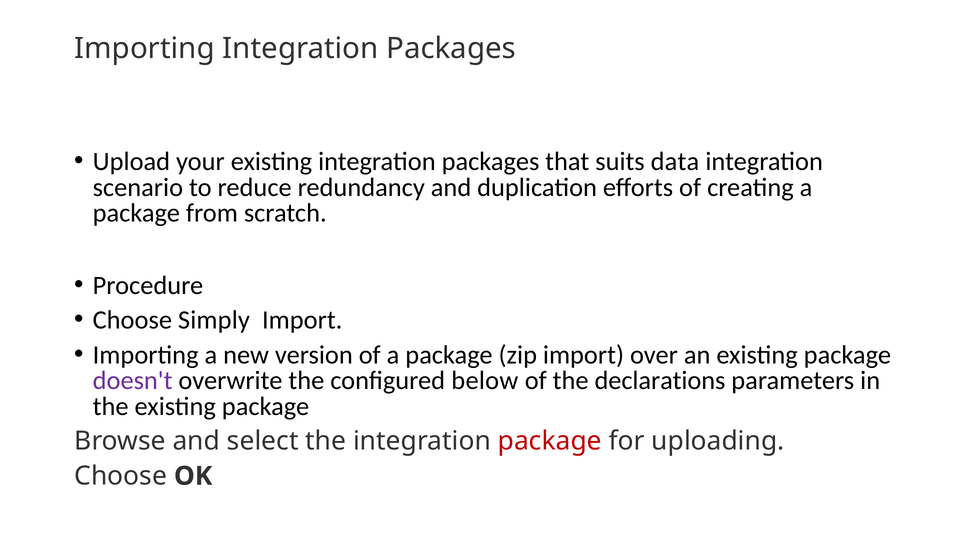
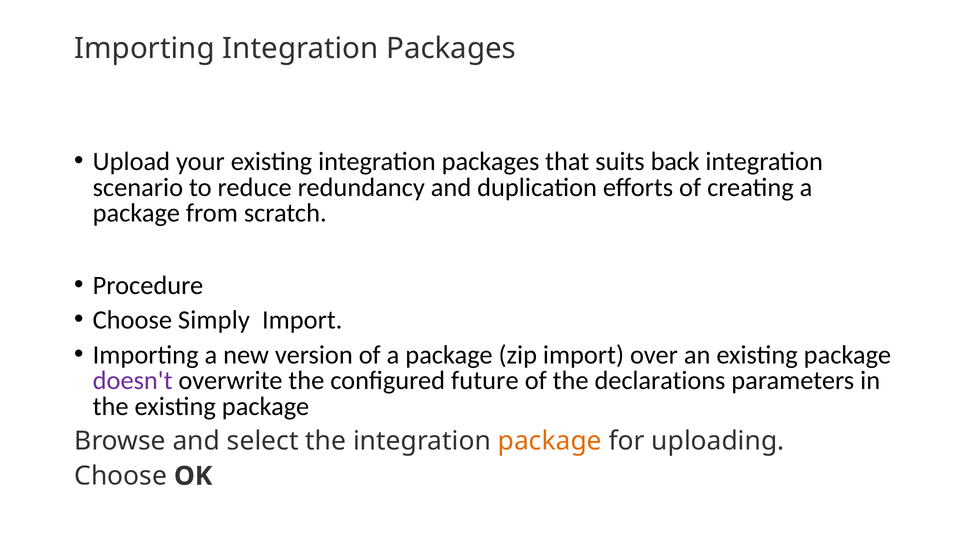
data: data -> back (675, 162)
below: below -> future (485, 381)
package colour: red -> orange (550, 441)
